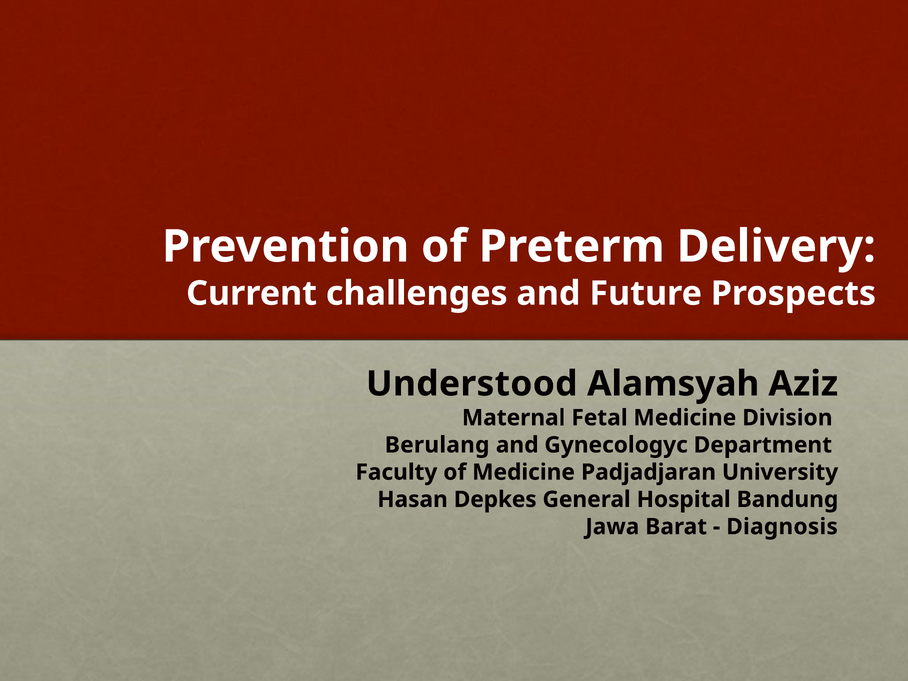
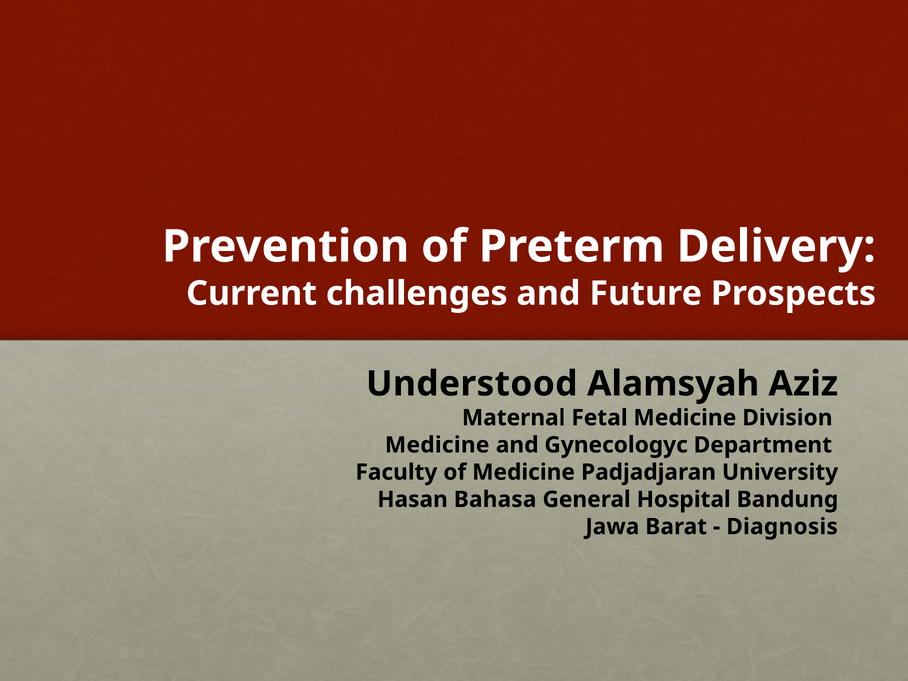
Berulang: Berulang -> Medicine (437, 445)
Depkes: Depkes -> Bahasa (495, 499)
